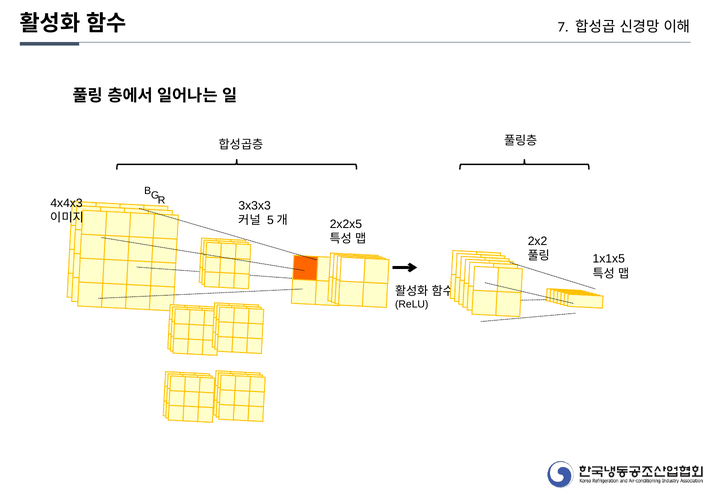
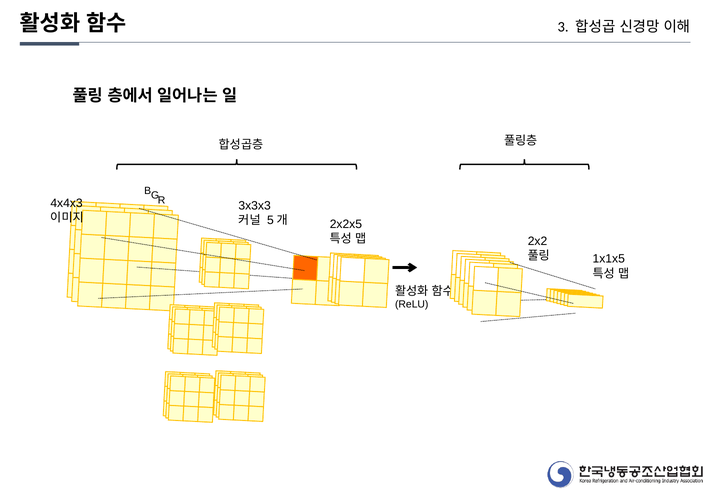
7: 7 -> 3 (563, 27)
